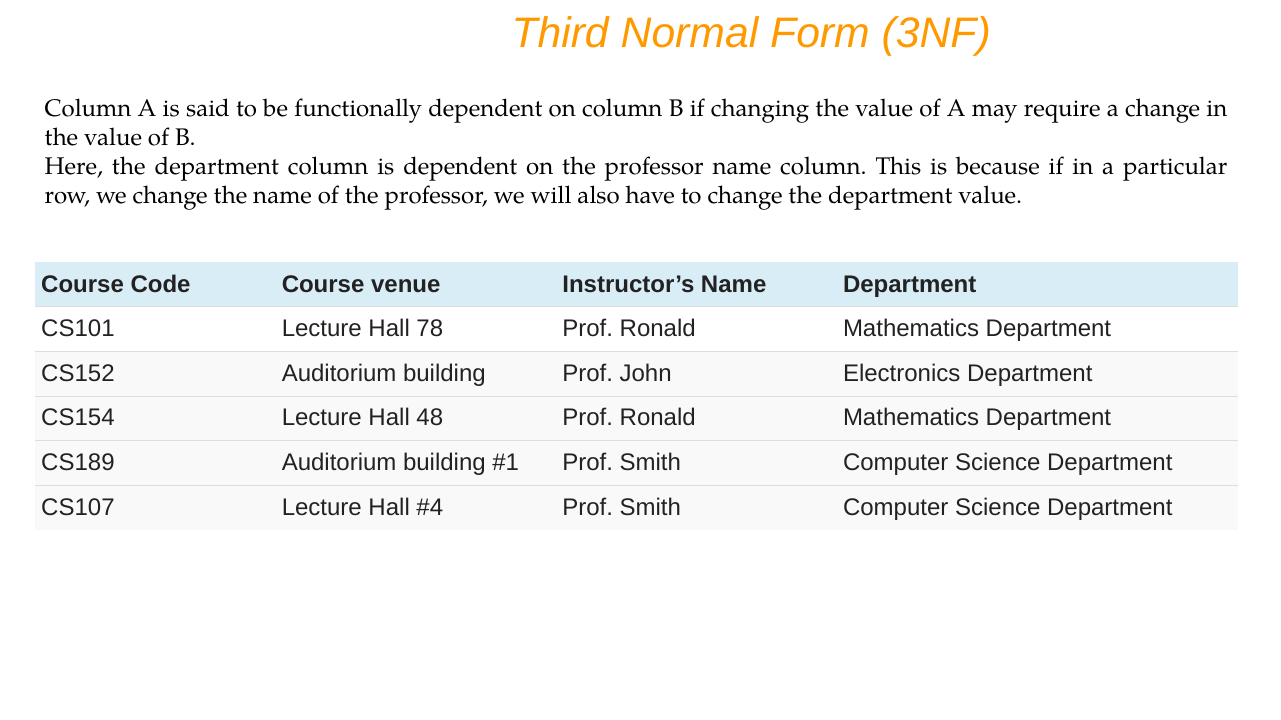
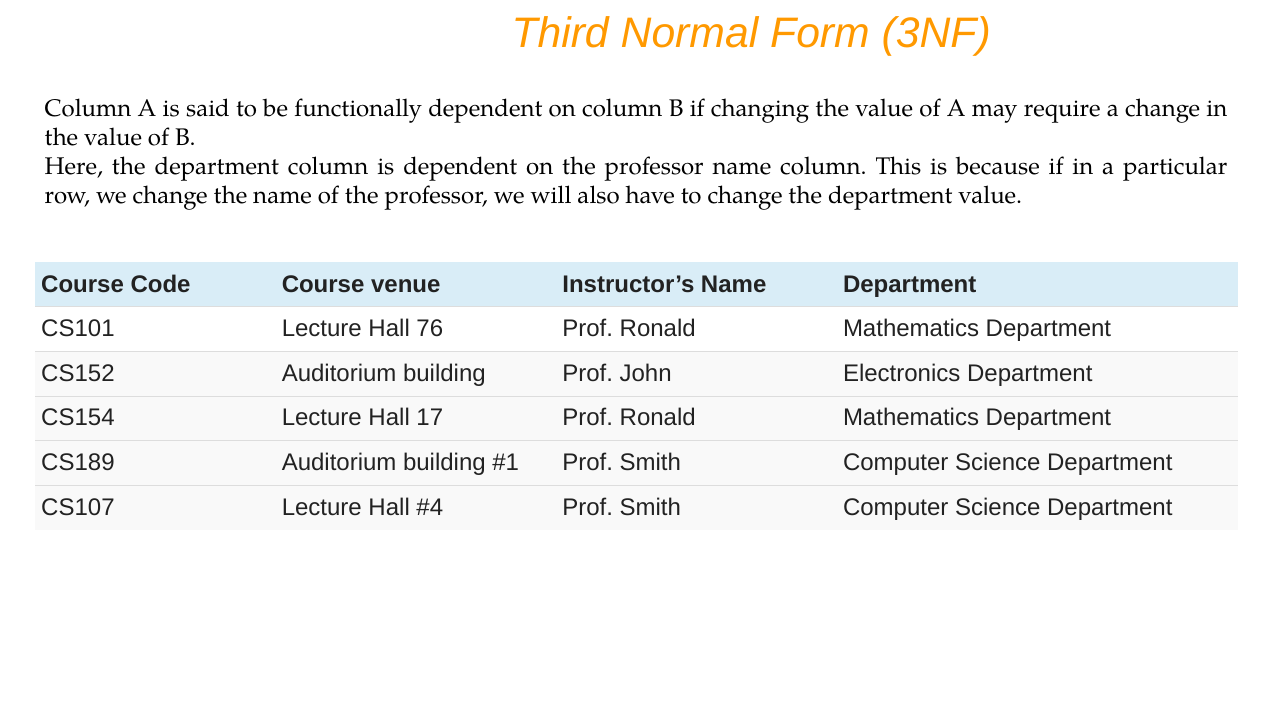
78: 78 -> 76 (430, 329)
48: 48 -> 17 (430, 418)
